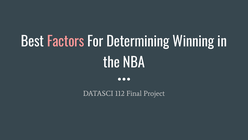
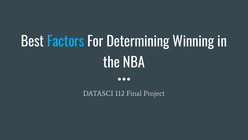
Factors colour: pink -> light blue (66, 42)
